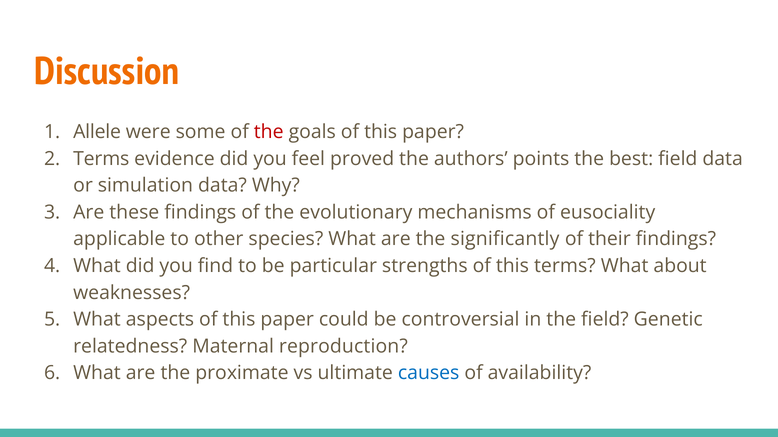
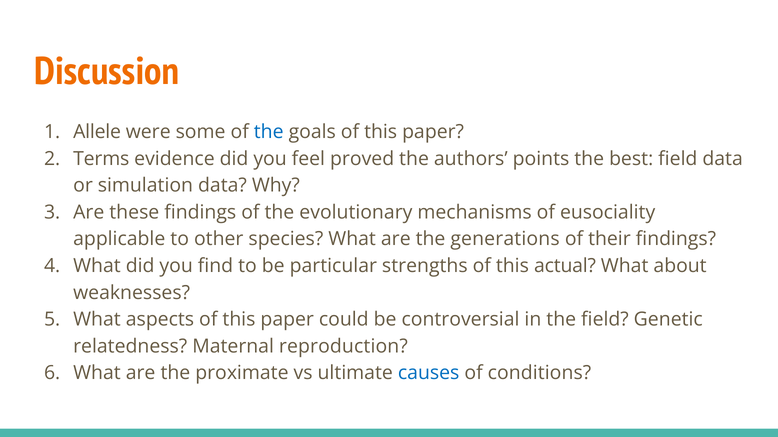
the colour: red -> blue (269, 132)
significantly: significantly -> generations (505, 239)
this terms: terms -> actual (565, 266)
availability: availability -> conditions (539, 374)
